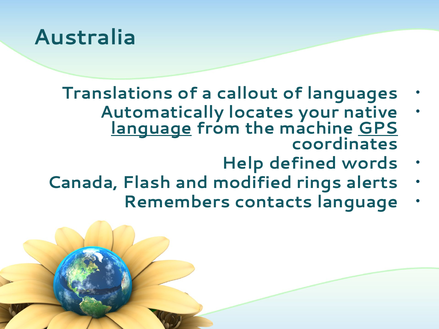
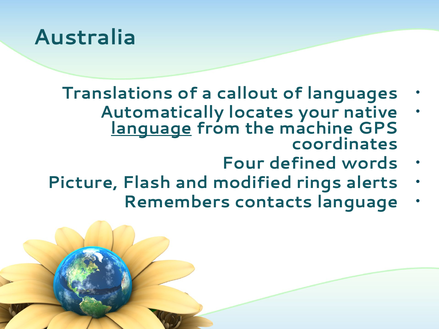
GPS underline: present -> none (378, 128)
Help: Help -> Four (243, 163)
Canada: Canada -> Picture (83, 183)
